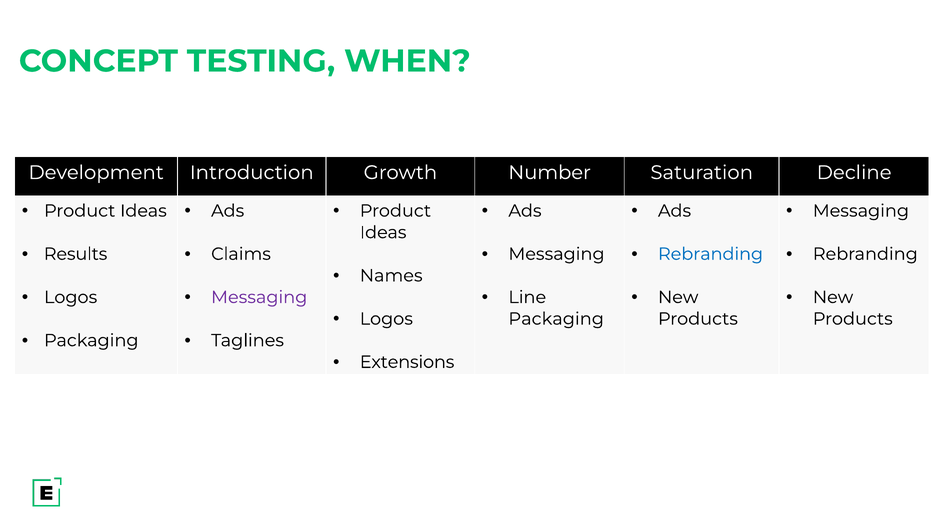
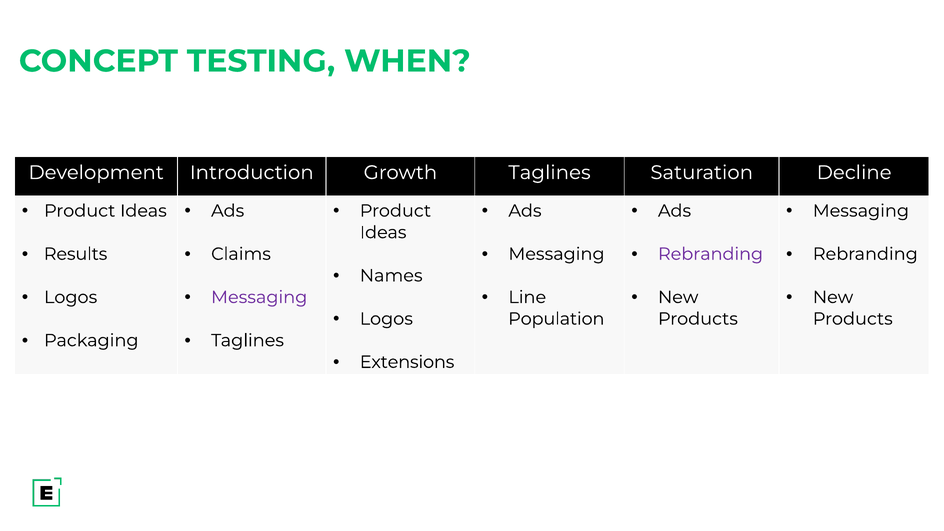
Growth Number: Number -> Taglines (549, 173)
Rebranding colour: blue -> purple (711, 254)
Packaging: Packaging -> Population (556, 319)
